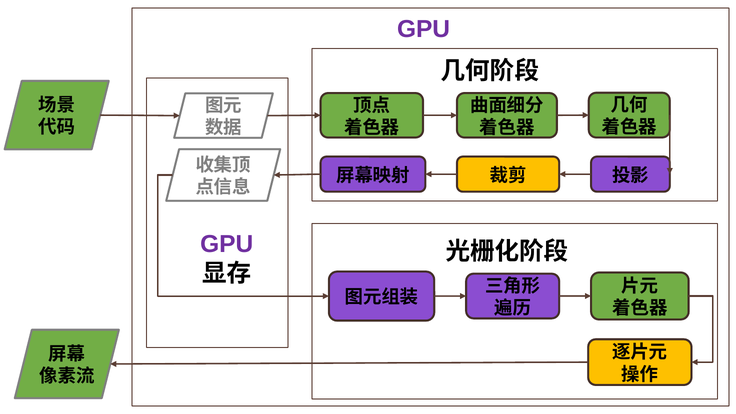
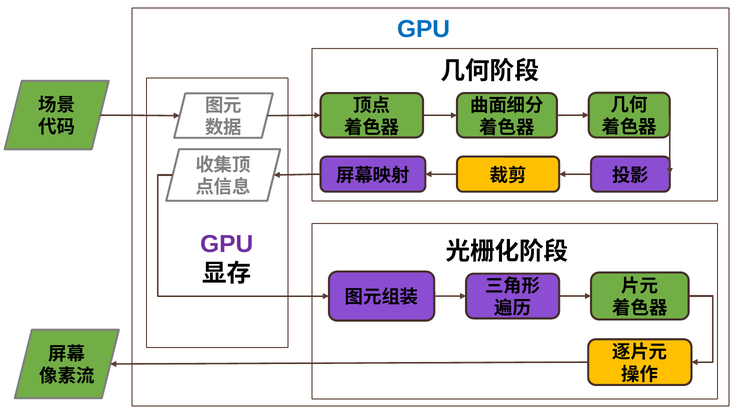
GPU colour: purple -> blue (424, 29)
